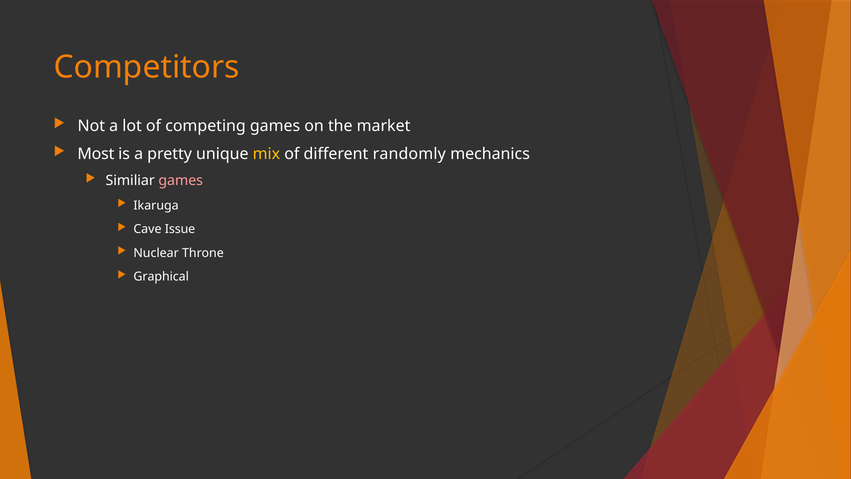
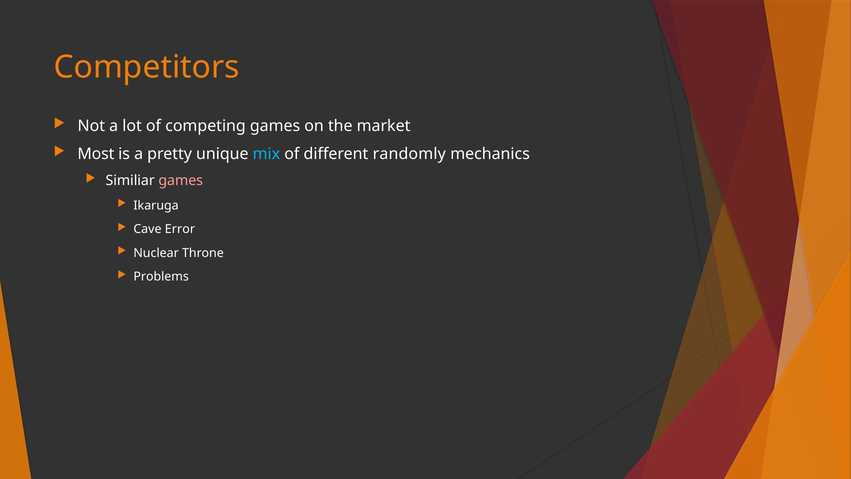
mix colour: yellow -> light blue (266, 154)
Issue: Issue -> Error (180, 229)
Graphical: Graphical -> Problems (161, 277)
